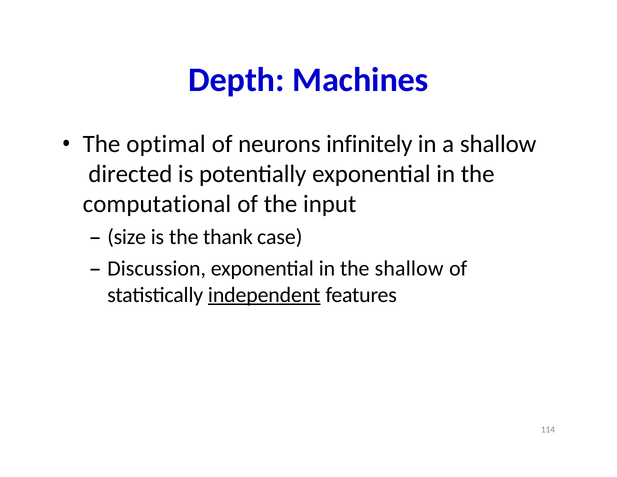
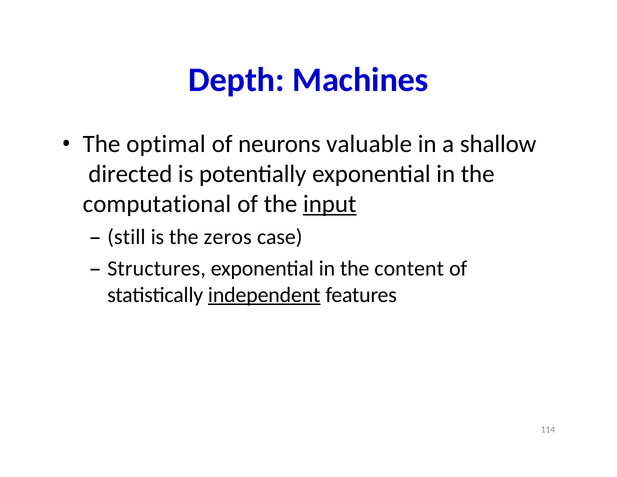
infinitely: infinitely -> valuable (369, 144)
input underline: none -> present (330, 204)
size: size -> still (126, 237)
thank: thank -> zeros (228, 237)
Discussion: Discussion -> Structures (157, 269)
the shallow: shallow -> content (409, 269)
